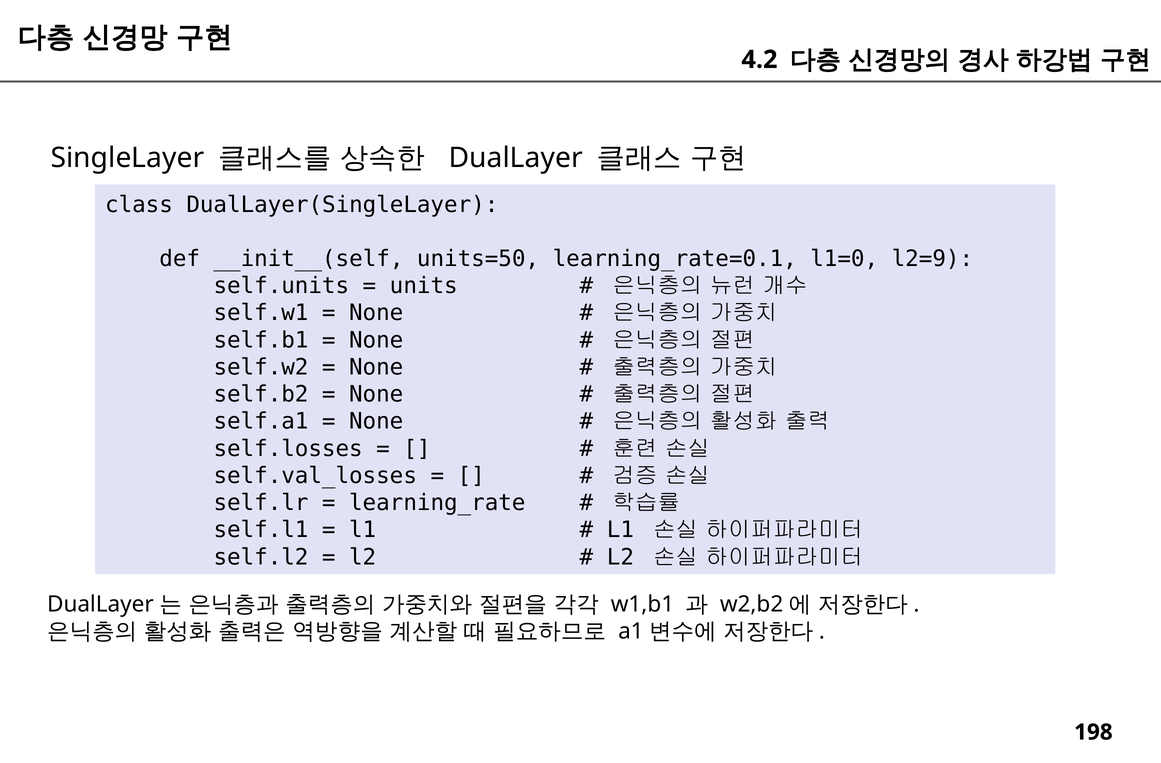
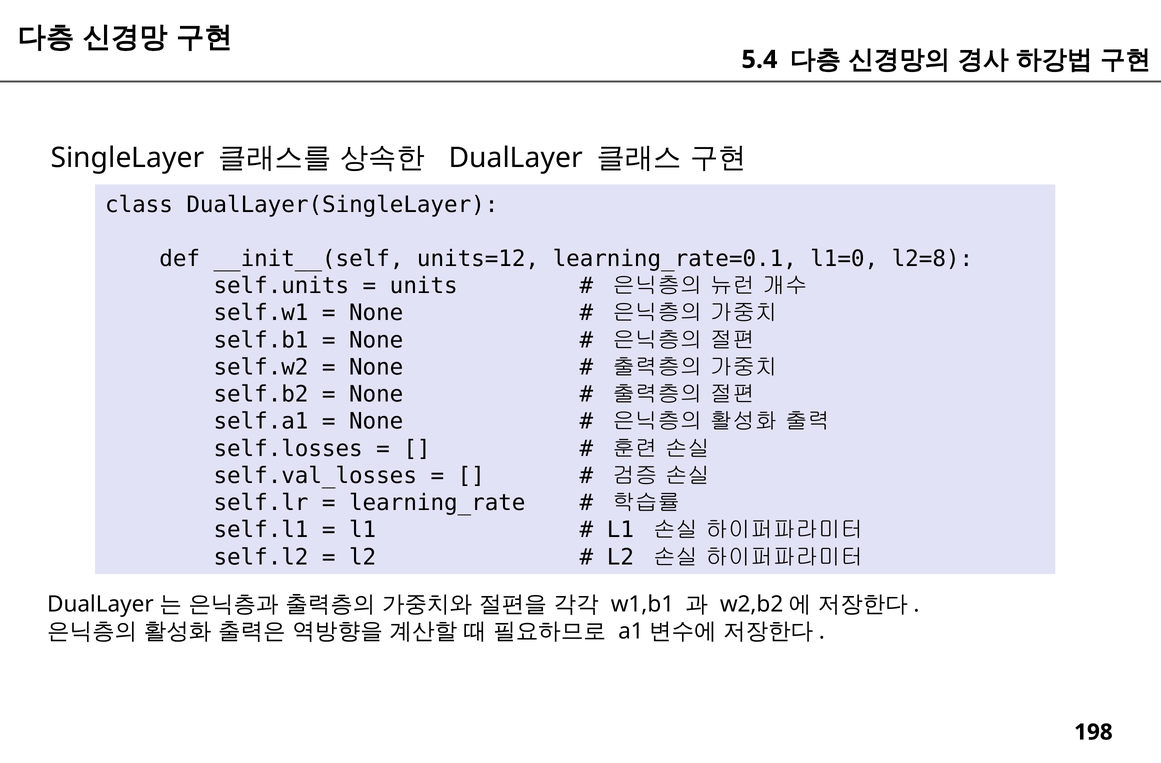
4.2: 4.2 -> 5.4 (759, 60)
units=50: units=50 -> units=12 (478, 259)
l2=9: l2=9 -> l2=8 (932, 259)
